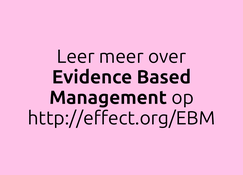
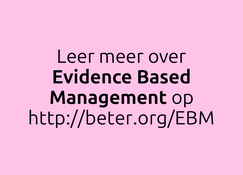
http://effect.org/EBM: http://effect.org/EBM -> http://beter.org/EBM (121, 119)
